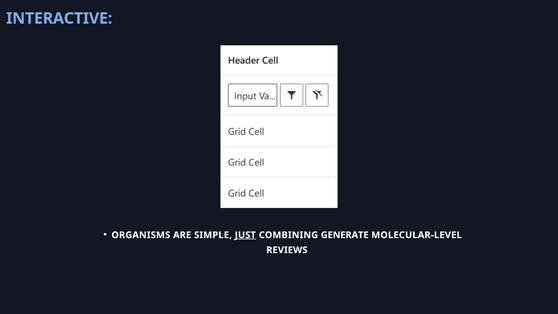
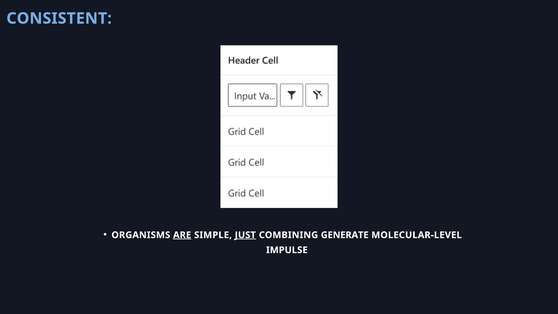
INTERACTIVE: INTERACTIVE -> CONSISTENT (59, 18)
ARE underline: none -> present (182, 235)
REVIEWS: REVIEWS -> IMPULSE (287, 250)
